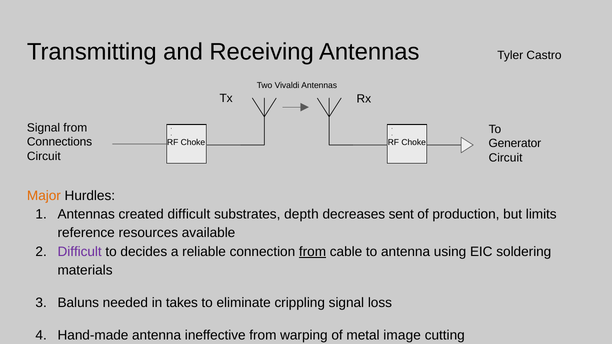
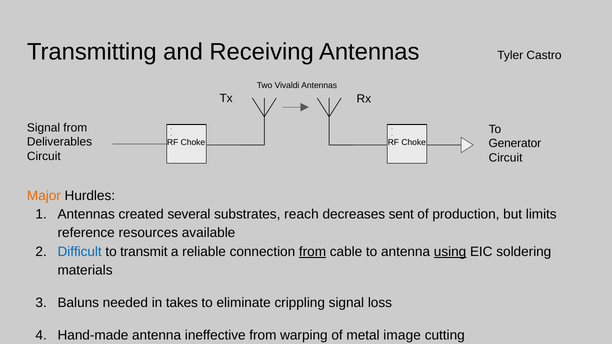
Connections: Connections -> Deliverables (60, 142)
created difficult: difficult -> several (189, 214)
depth: depth -> reach (301, 214)
Difficult colour: purple -> blue (80, 252)
decides: decides -> transmit (144, 252)
using underline: none -> present (450, 252)
